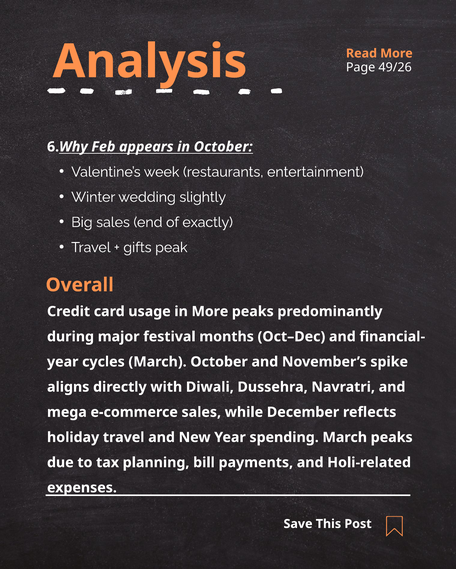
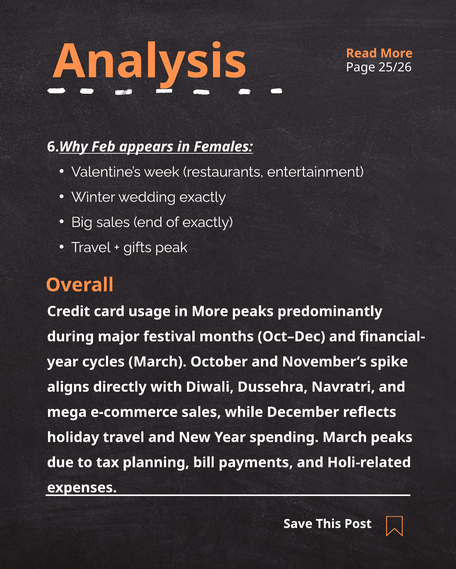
49/26: 49/26 -> 25/26 (395, 68)
in October: October -> Females (223, 147)
wedding slightly: slightly -> exactly (203, 197)
